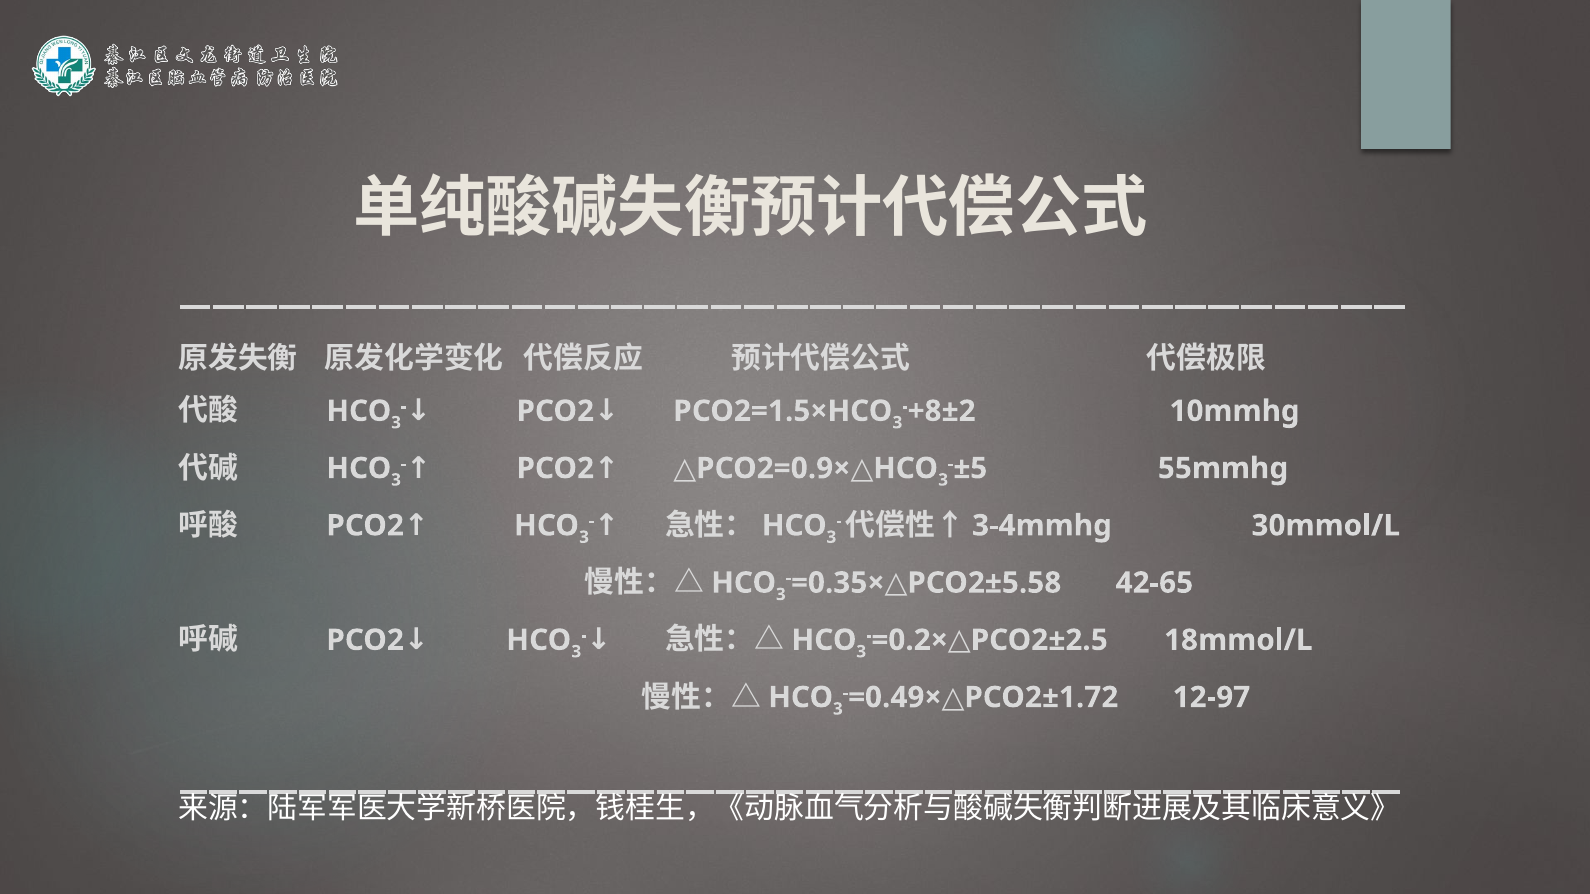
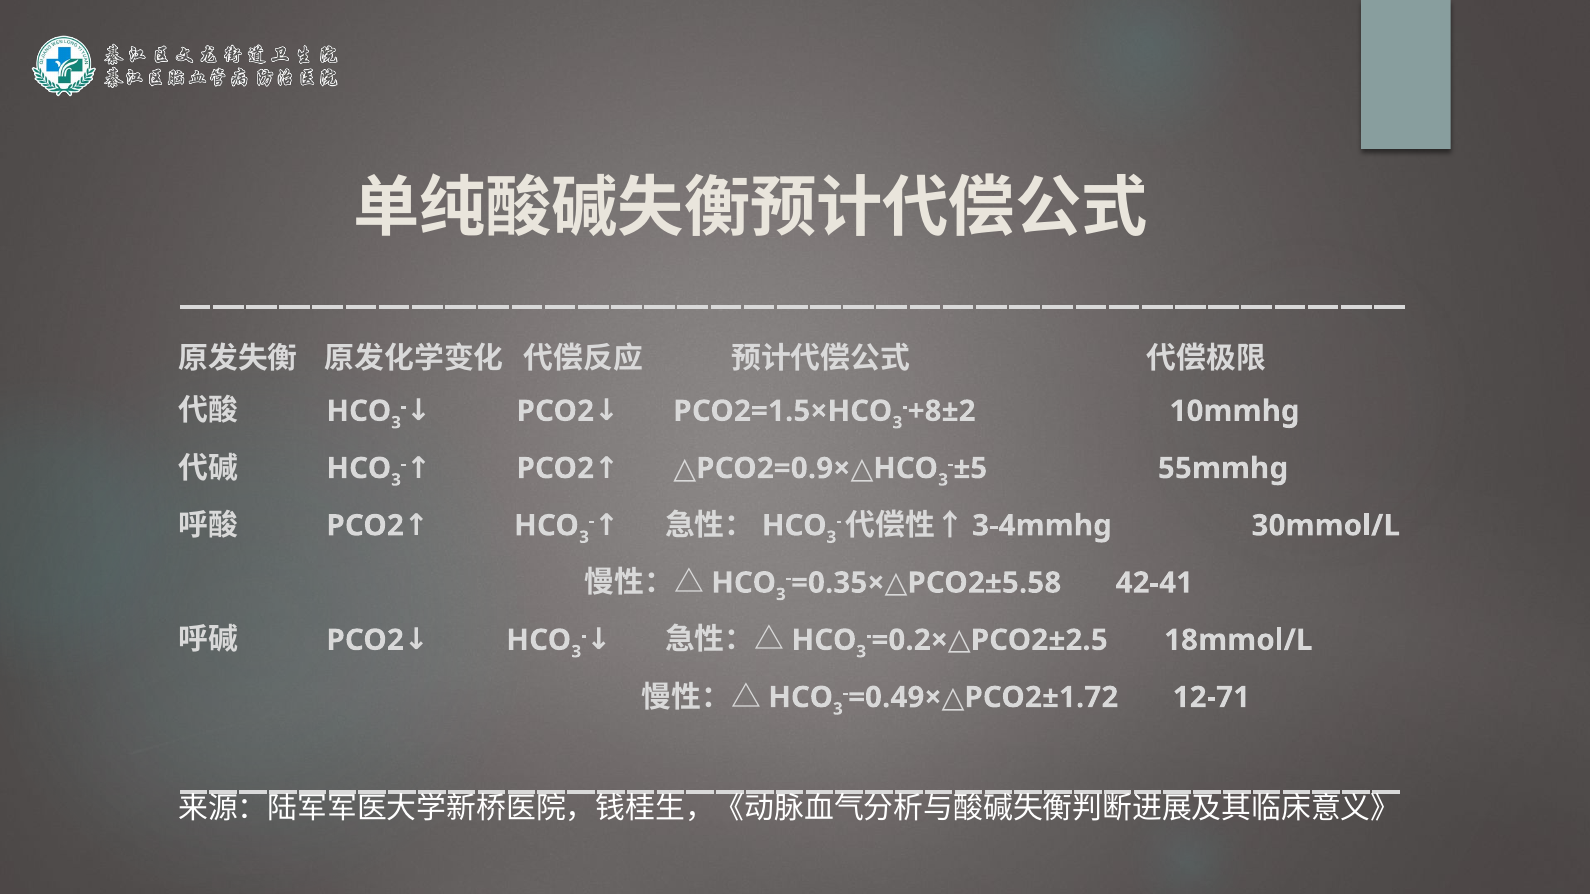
42-65: 42-65 -> 42-41 (1154, 583)
12-97: 12-97 -> 12-71 (1211, 698)
